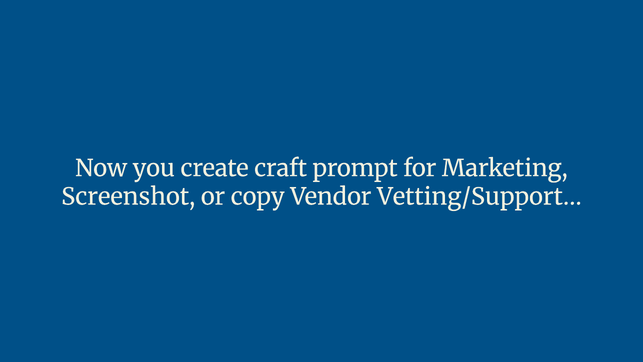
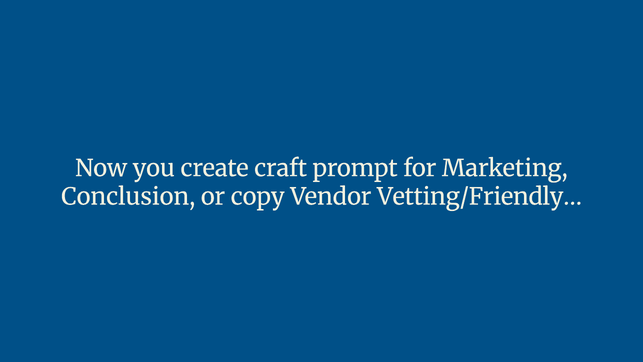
Screenshot: Screenshot -> Conclusion (128, 197)
Vetting/Support…: Vetting/Support… -> Vetting/Friendly… (480, 197)
